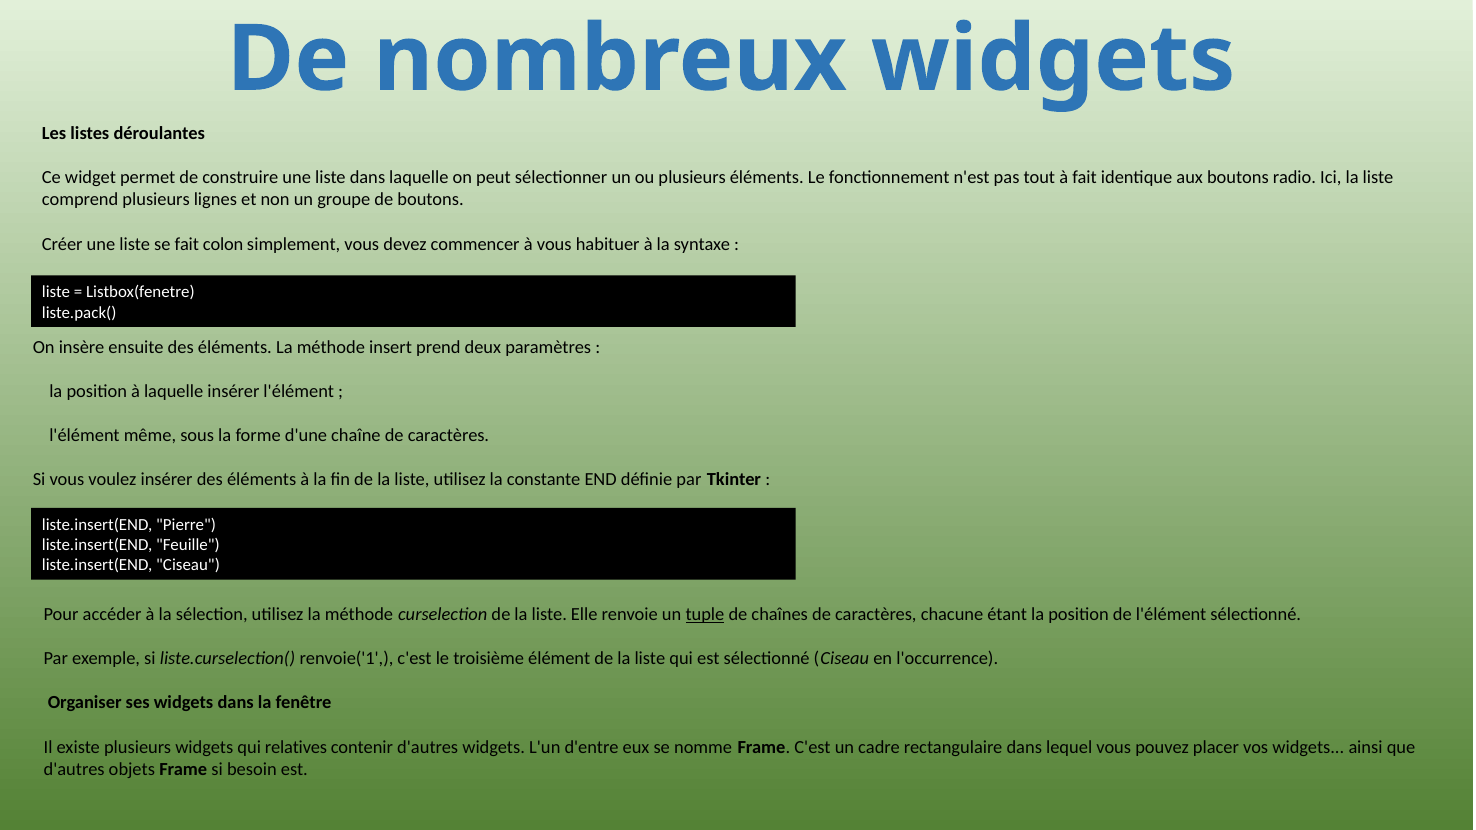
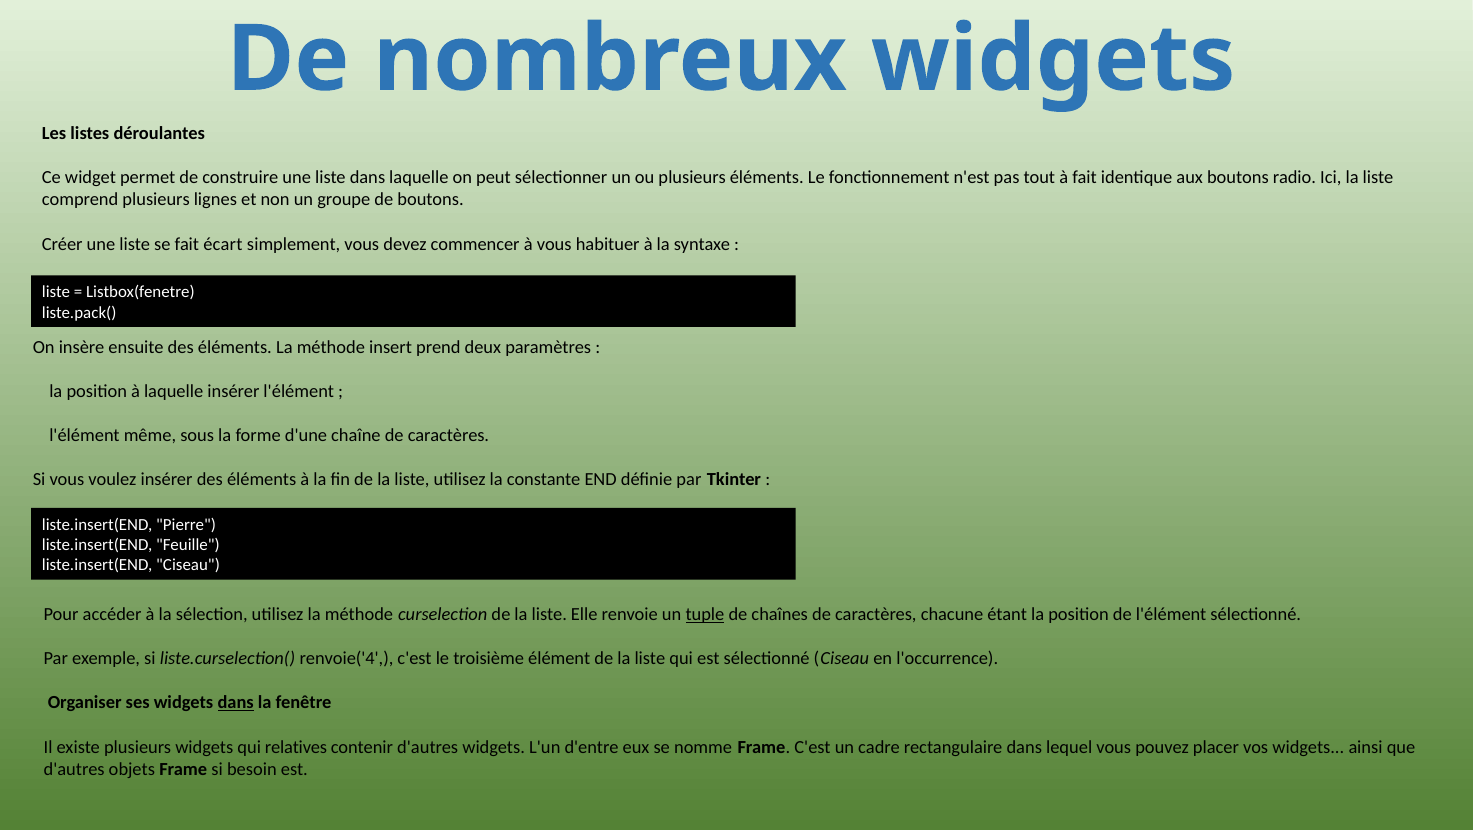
colon: colon -> écart (223, 244)
renvoie('1: renvoie('1 -> renvoie('4 (347, 659)
dans underline: none -> present (236, 703)
